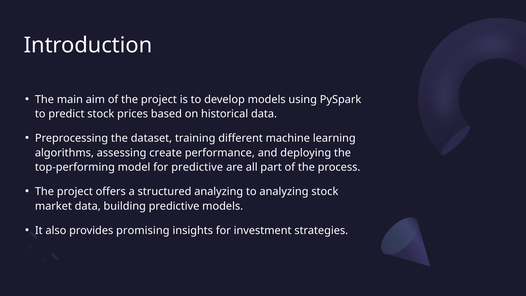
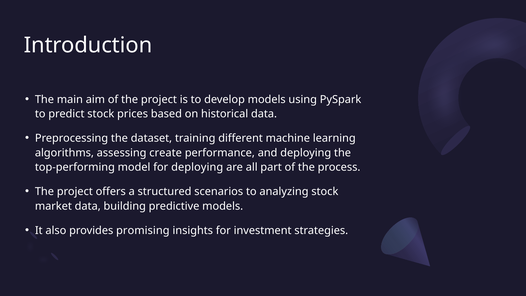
for predictive: predictive -> deploying (197, 167)
structured analyzing: analyzing -> scenarios (219, 192)
